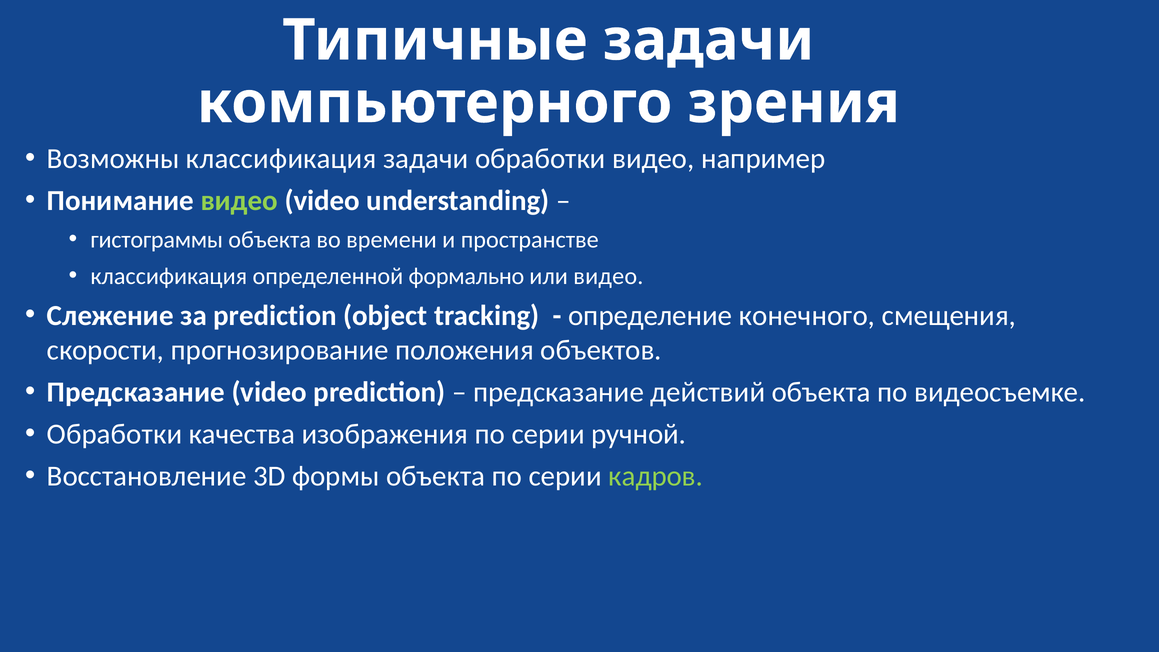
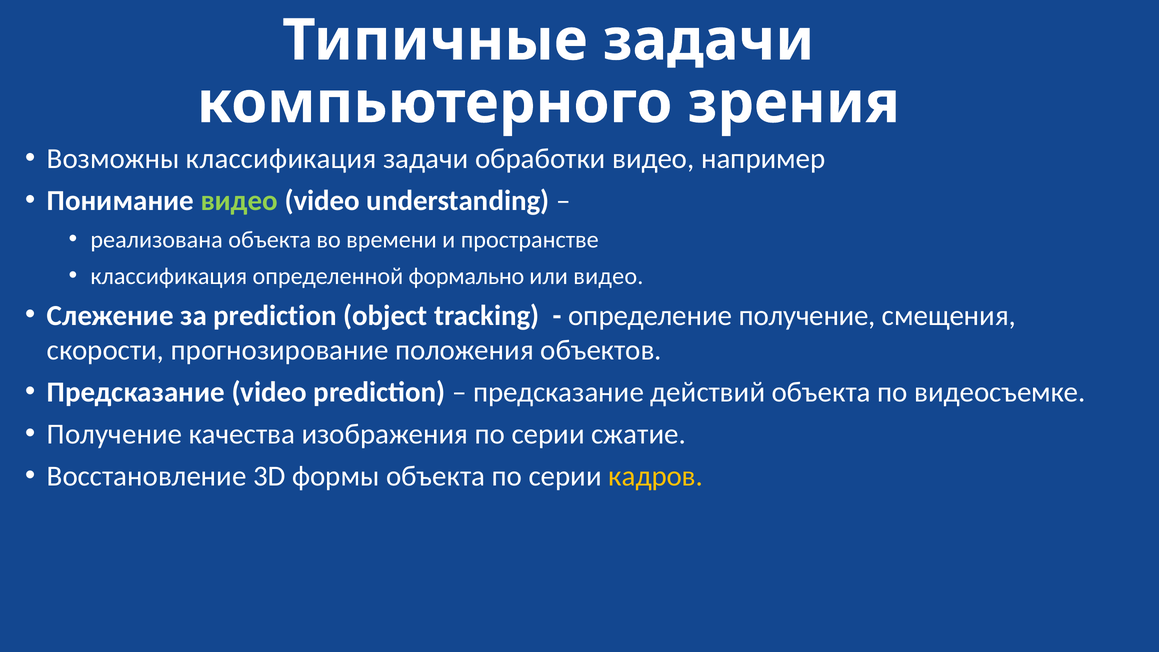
гистограммы: гистограммы -> реализована (157, 240)
определение конечного: конечного -> получение (807, 315)
Обработки: Обработки -> Получение (115, 434)
ручной: ручной -> сжатие (639, 434)
кадров colour: light green -> yellow (656, 476)
